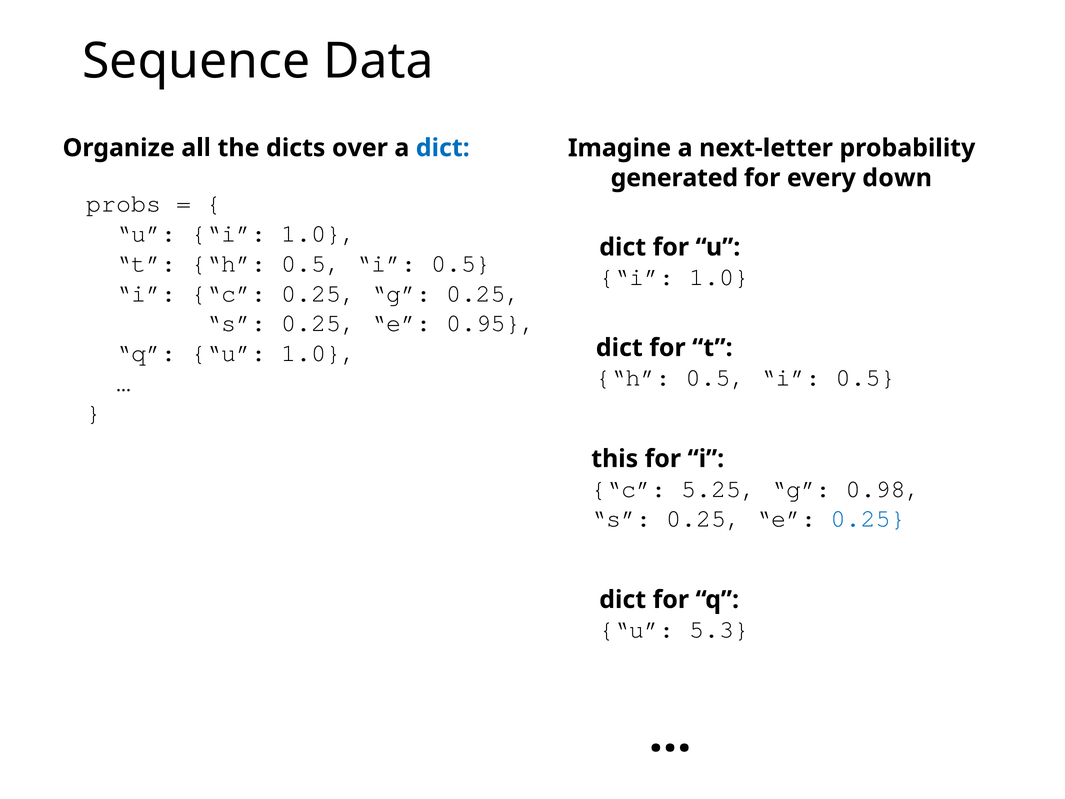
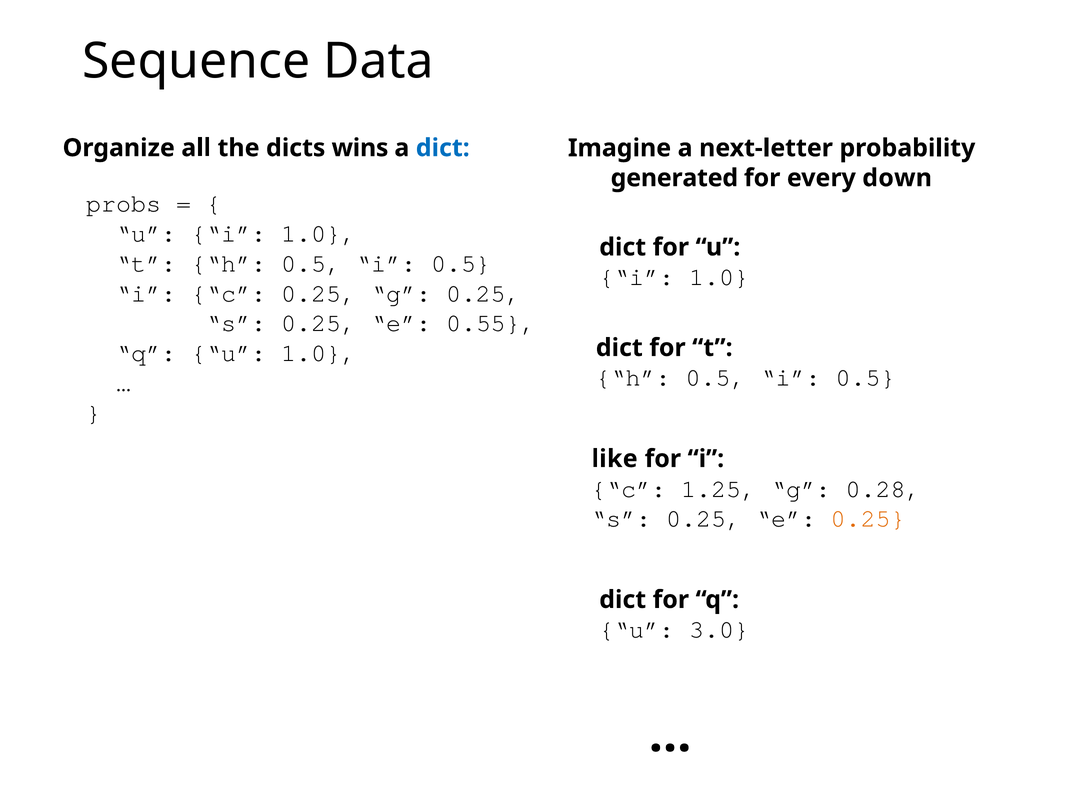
over: over -> wins (360, 148)
0.95: 0.95 -> 0.55 (491, 323)
this: this -> like (615, 459)
5.25: 5.25 -> 1.25 (719, 489)
0.98: 0.98 -> 0.28 (883, 489)
0.25 colour: blue -> orange (868, 519)
5.3: 5.3 -> 3.0 (719, 630)
